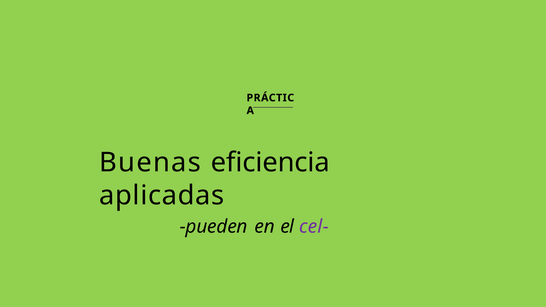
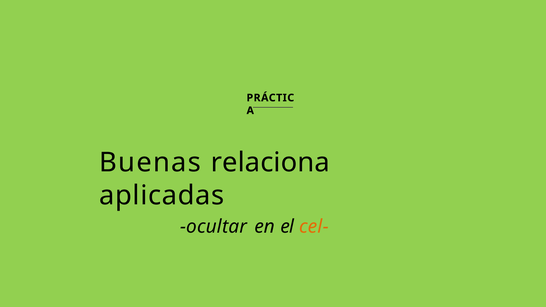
eficiencia: eficiencia -> relaciona (270, 163)
pueden: pueden -> ocultar (214, 227)
cel- colour: purple -> orange (314, 227)
